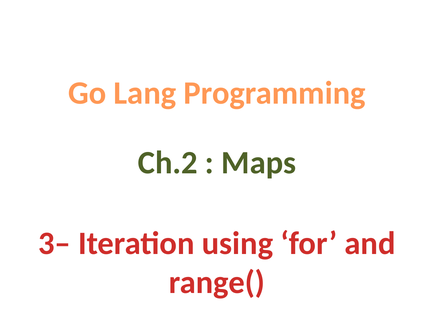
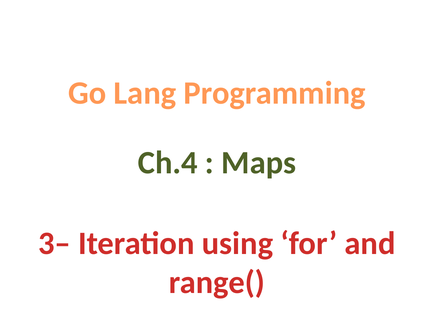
Ch.2: Ch.2 -> Ch.4 (168, 163)
